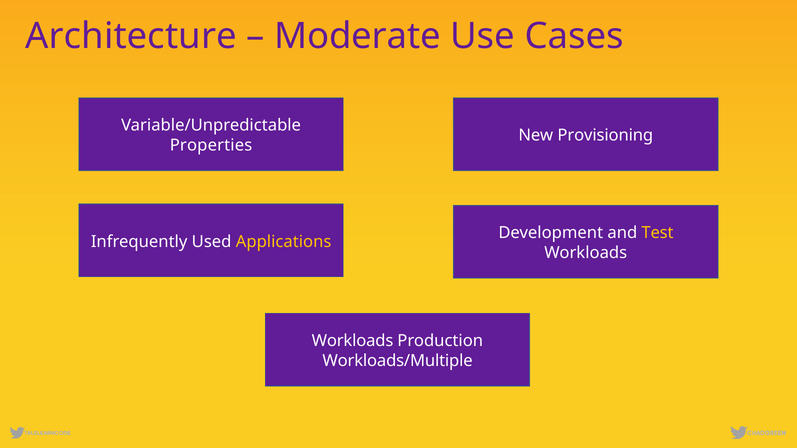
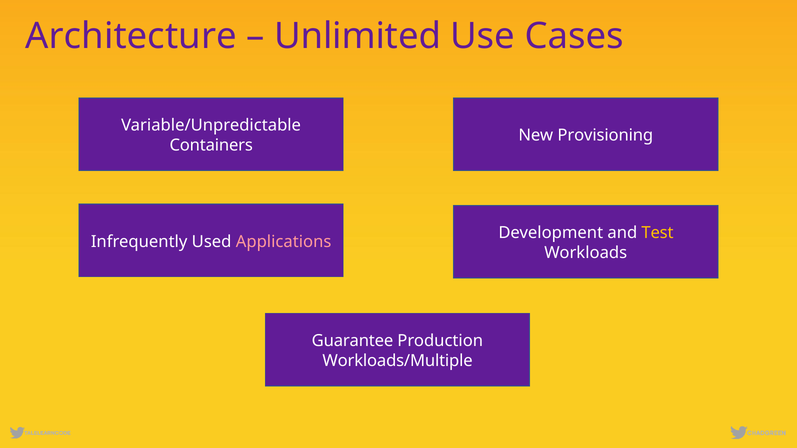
Moderate: Moderate -> Unlimited (358, 36)
Properties: Properties -> Containers (211, 145)
Applications colour: yellow -> pink (284, 242)
Workloads: Workloads -> Guarantee (353, 341)
